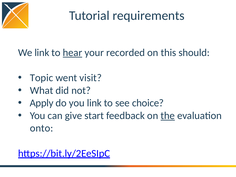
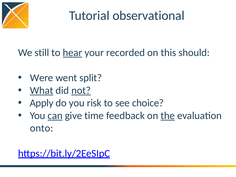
requirements: requirements -> observational (149, 16)
We link: link -> still (42, 53)
Topic: Topic -> Were (42, 78)
visit: visit -> split (91, 78)
What underline: none -> present (42, 90)
not underline: none -> present (81, 90)
you link: link -> risk (94, 103)
can underline: none -> present (55, 116)
start: start -> time (94, 116)
